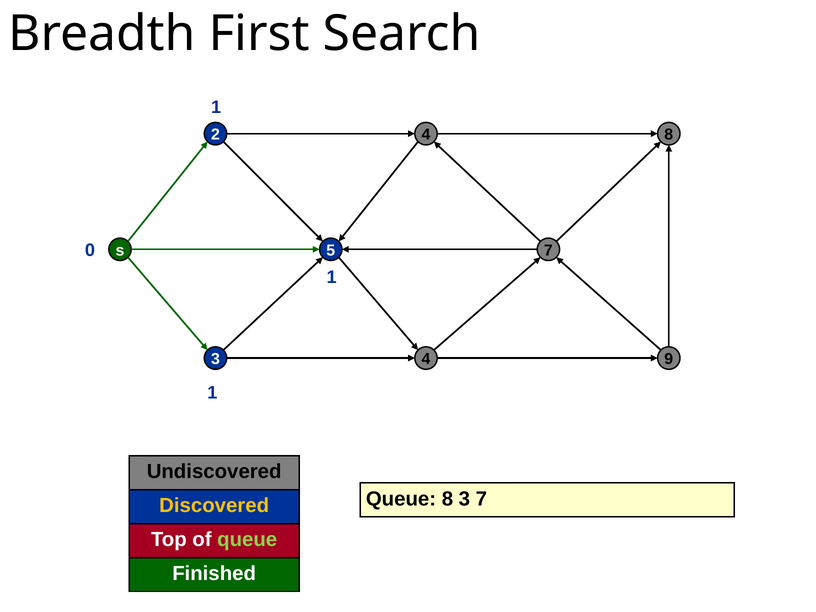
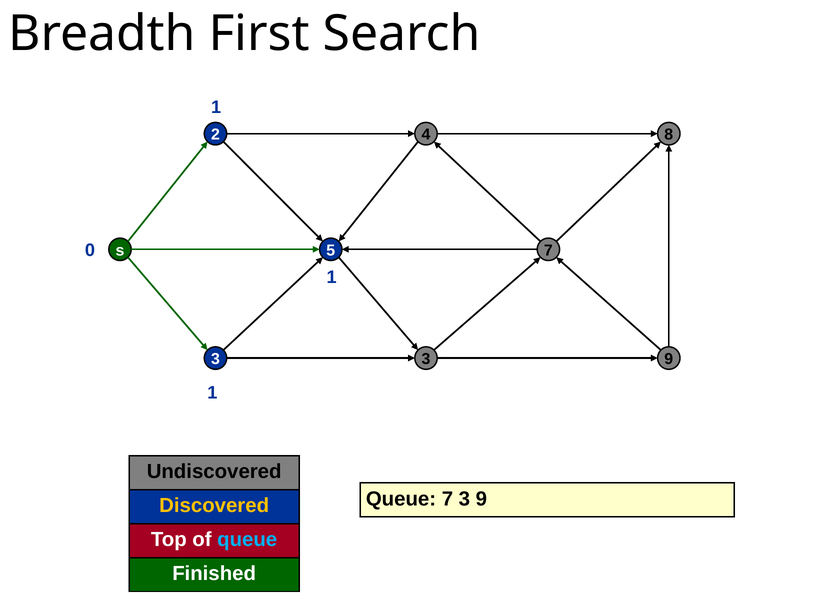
3 4: 4 -> 3 (426, 359)
Queue 8: 8 -> 7 (447, 499)
7: 7 -> 9 (481, 499)
queue colour: light green -> light blue (247, 540)
